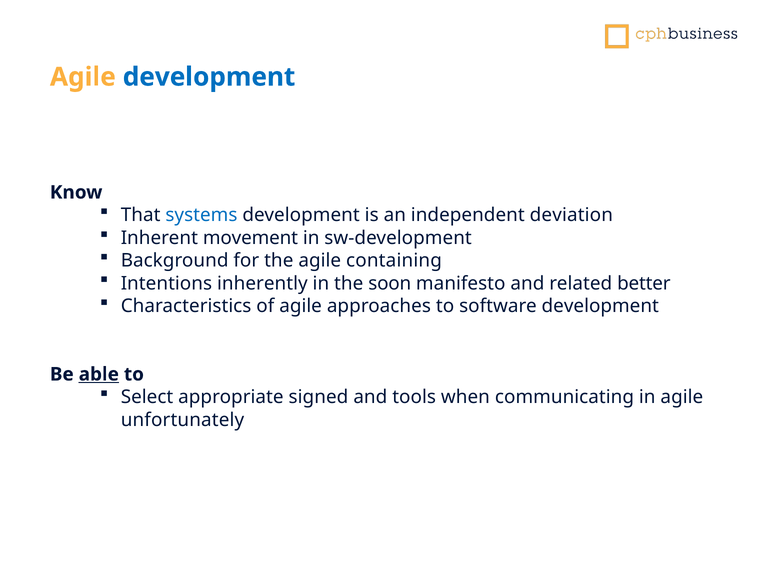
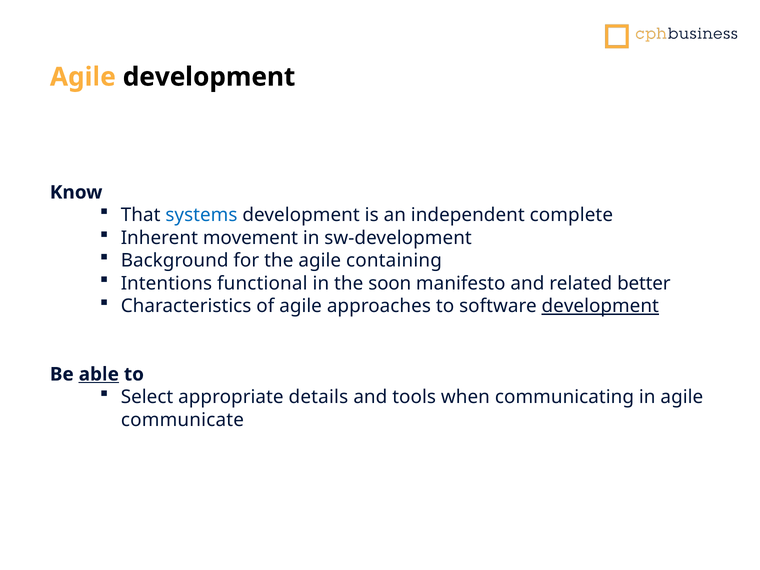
development colour: blue -> black (209, 77)
deviation: deviation -> complete (571, 215)
inherently: inherently -> functional (262, 283)
development underline: none -> present (600, 306)
signed: signed -> details (318, 397)
unfortunately: unfortunately -> communicate (182, 420)
